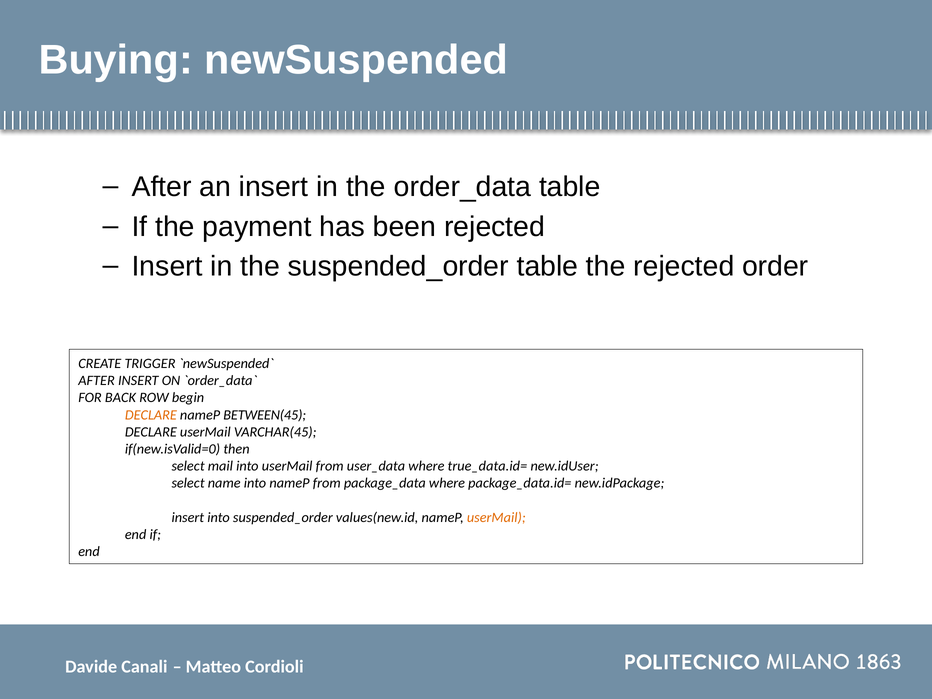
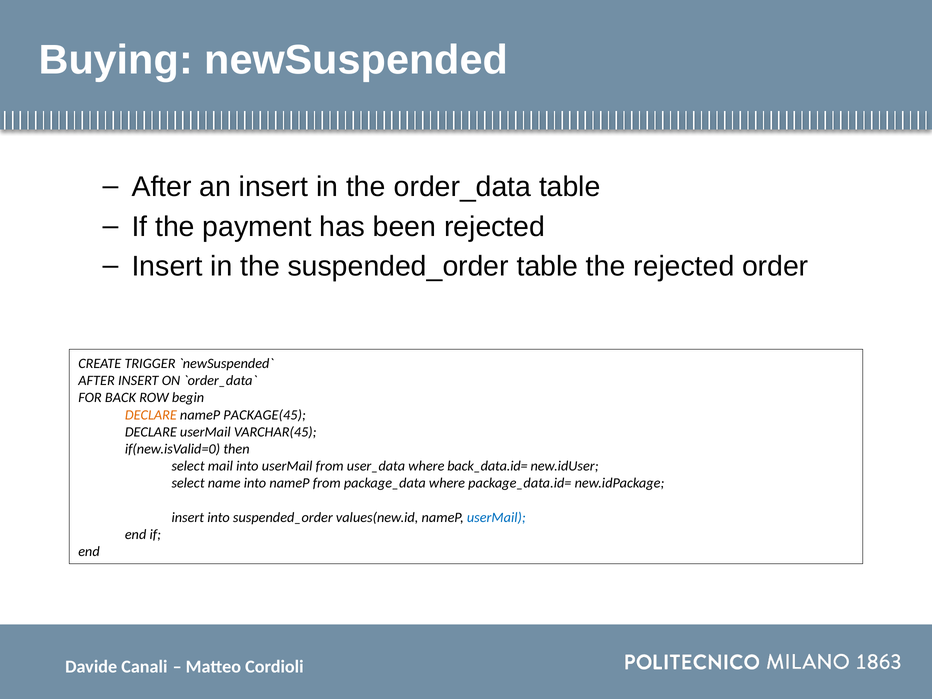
BETWEEN(45: BETWEEN(45 -> PACKAGE(45 (265, 415)
true_data.id=: true_data.id= -> back_data.id= (487, 466)
userMail colour: orange -> blue (496, 517)
